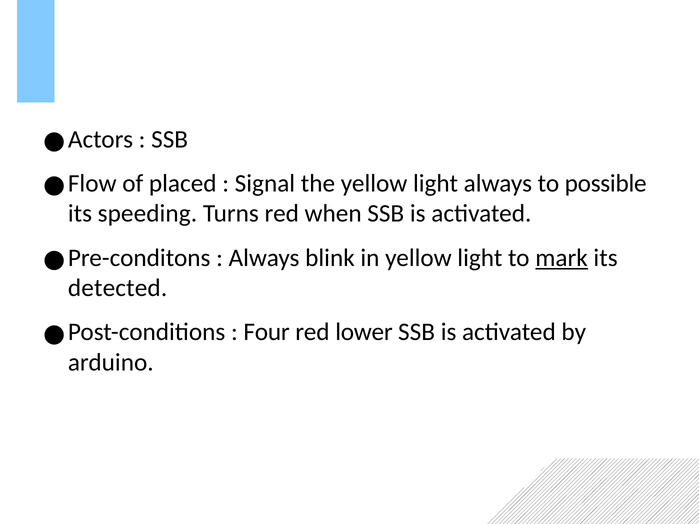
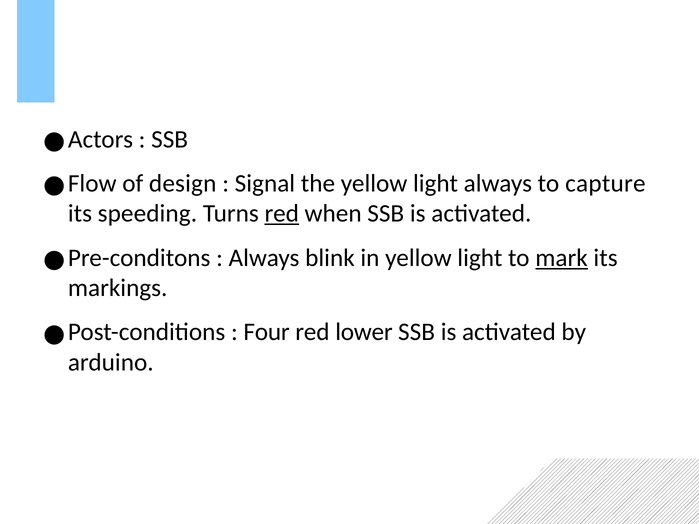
placed: placed -> design (183, 183)
possible: possible -> capture (605, 183)
red underline: none -> present (282, 214)
detected: detected -> markings (118, 288)
